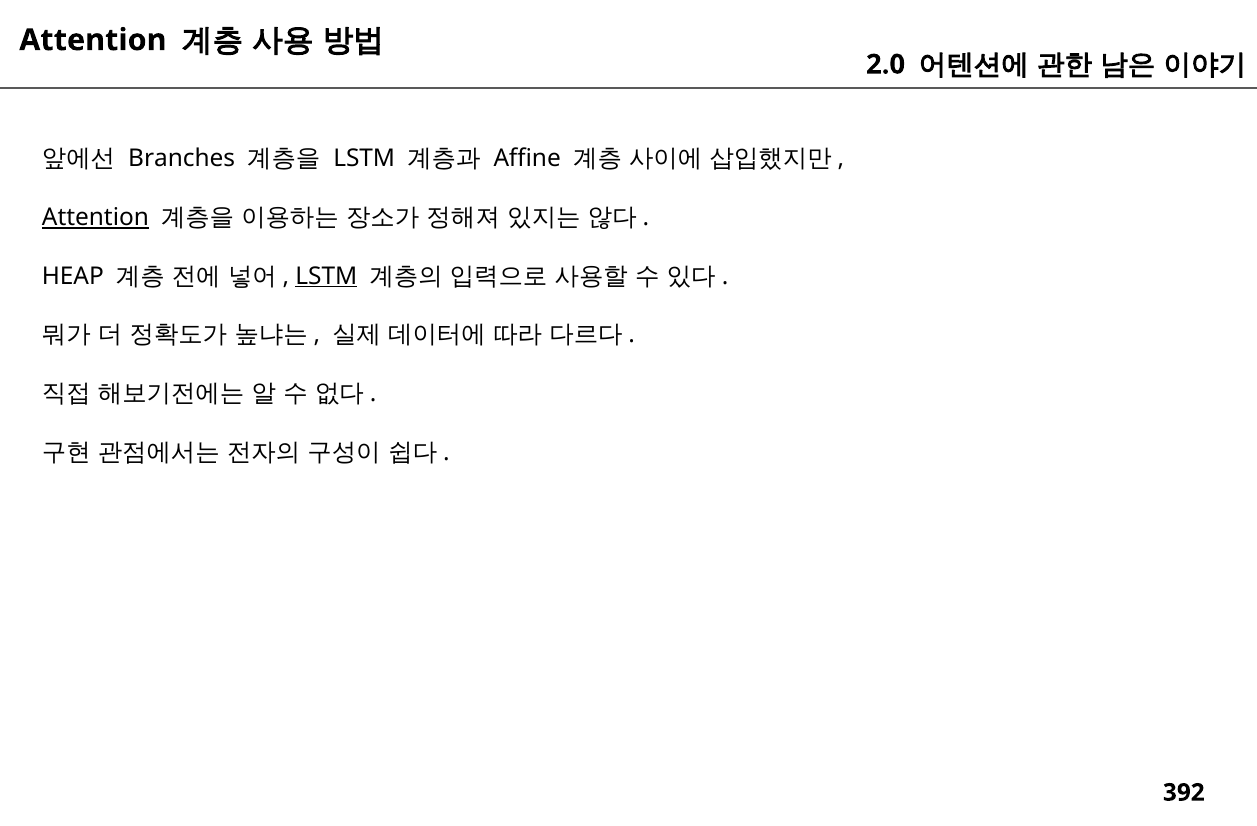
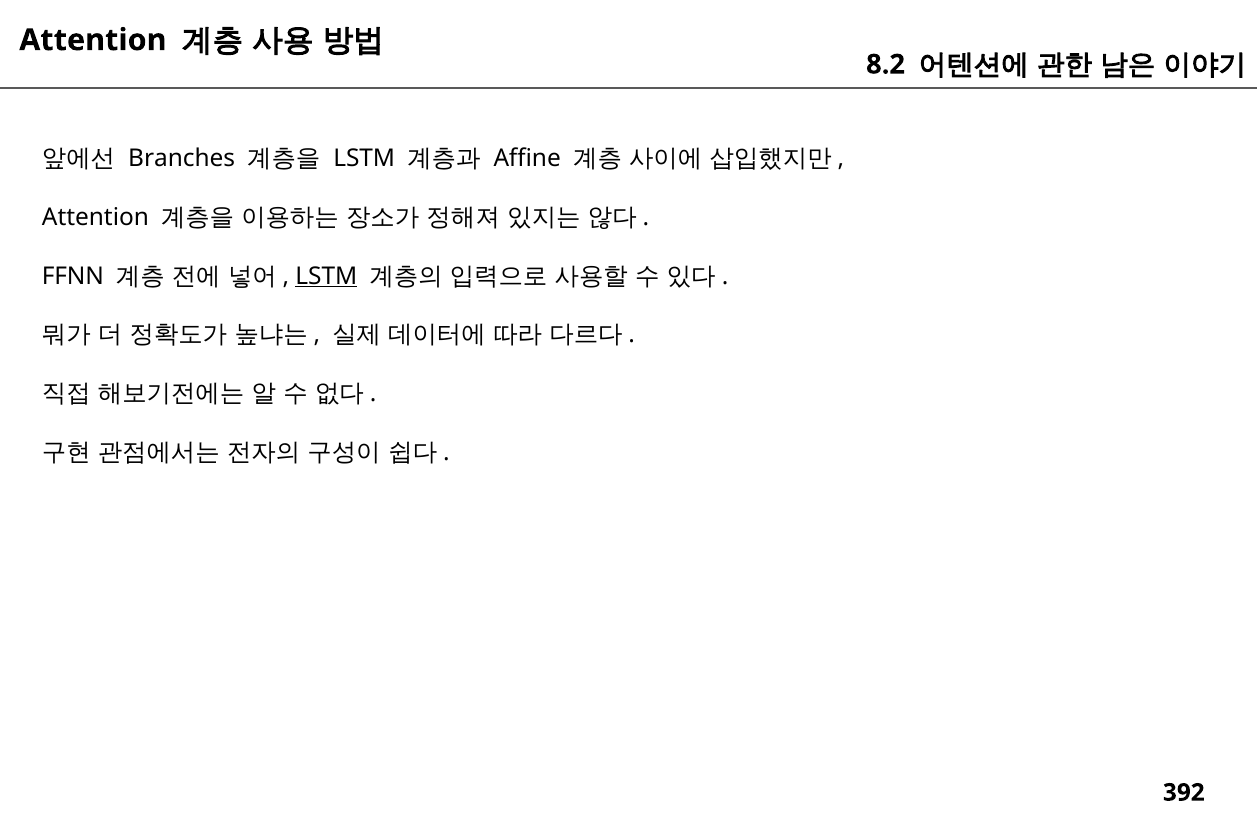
2.0: 2.0 -> 8.2 (886, 64)
Attention underline: present -> none (95, 217)
HEAP: HEAP -> FFNN (73, 276)
